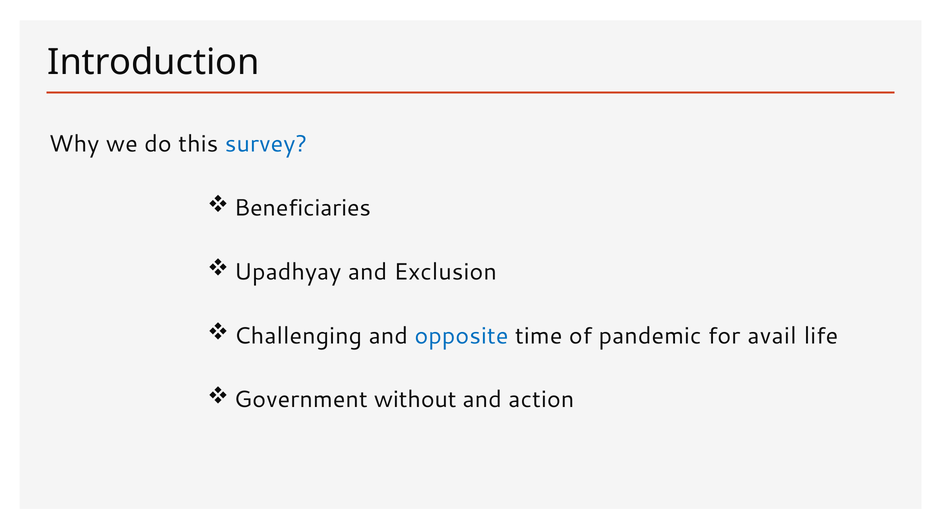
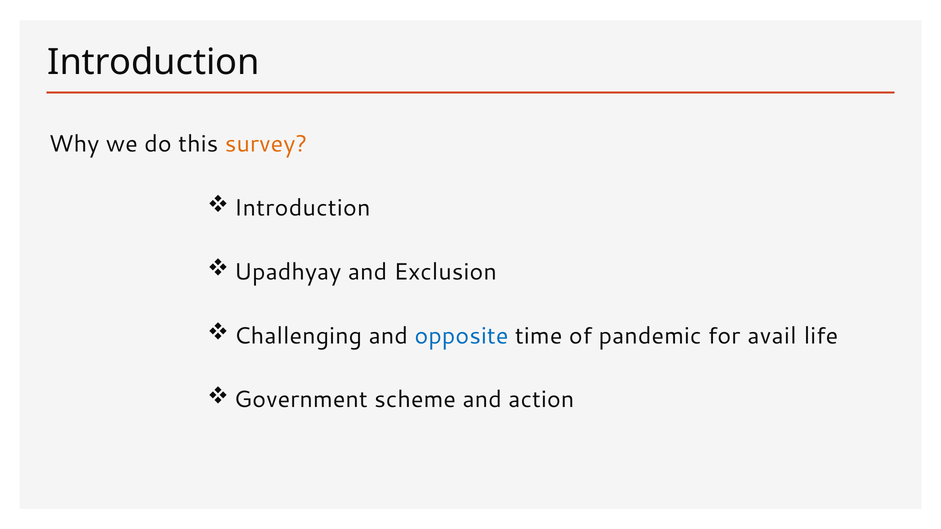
survey colour: blue -> orange (266, 144)
Beneficiaries: Beneficiaries -> Introduction (302, 208)
without: without -> scheme (415, 400)
